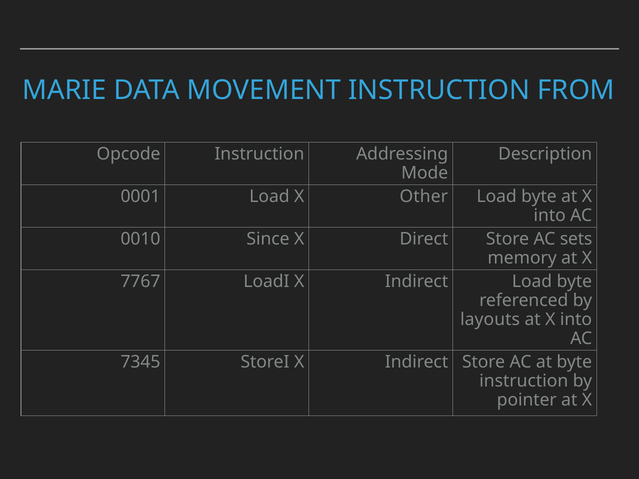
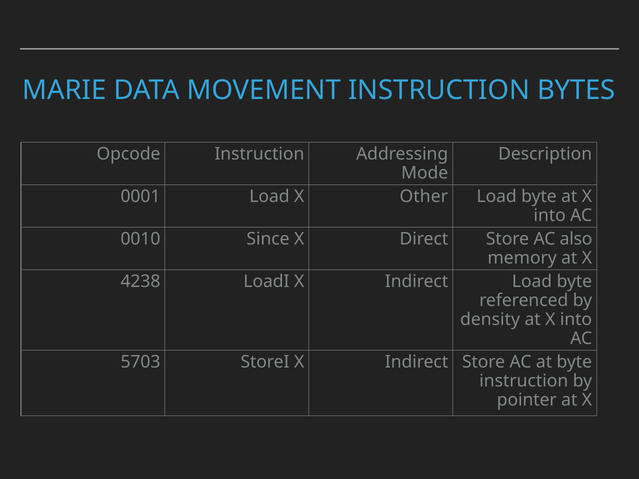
FROM: FROM -> BYTES (576, 90)
sets: sets -> also (576, 239)
7767: 7767 -> 4238 (140, 281)
layouts: layouts -> density (490, 319)
7345: 7345 -> 5703 (140, 362)
